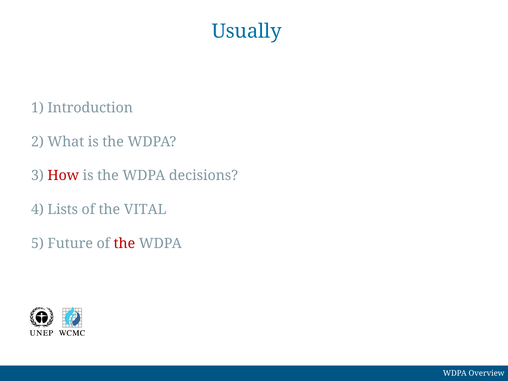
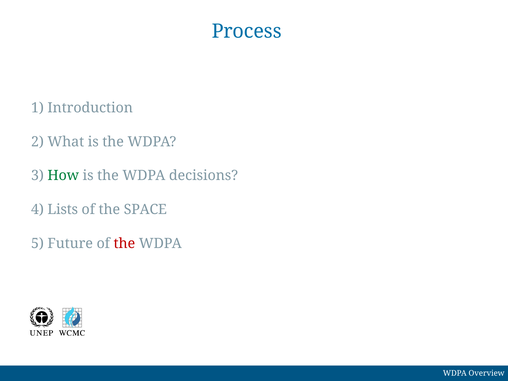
Usually: Usually -> Process (247, 31)
How colour: red -> green (63, 176)
VITAL: VITAL -> SPACE (145, 210)
